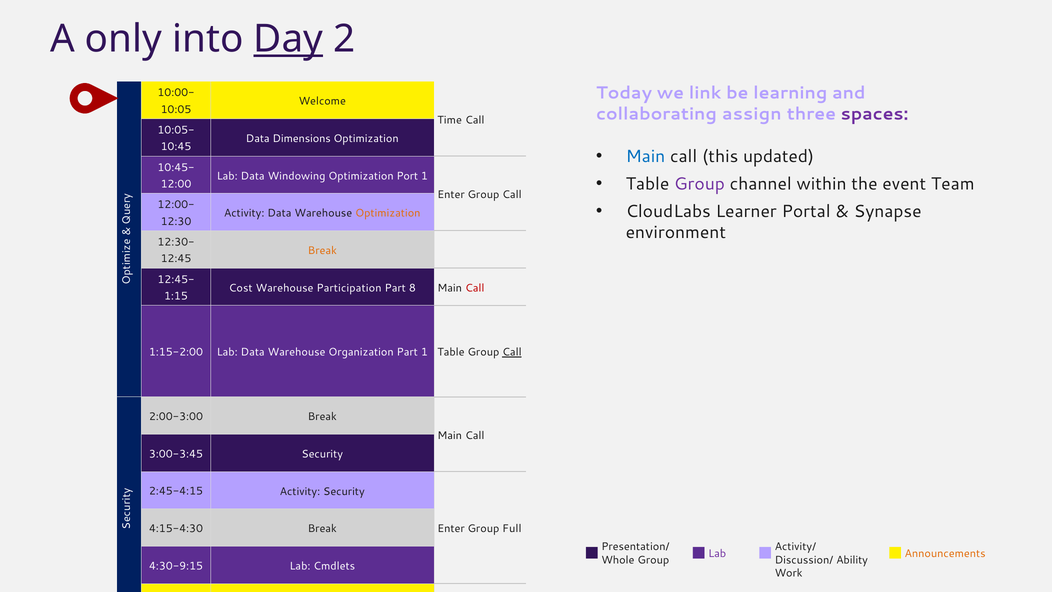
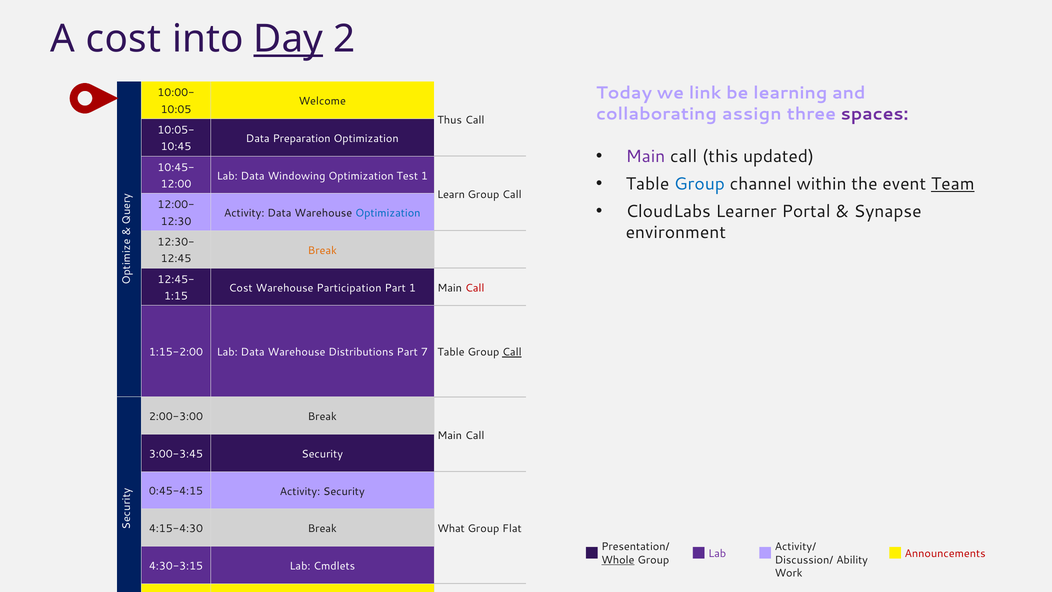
A only: only -> cost (123, 39)
Time: Time -> Thus (450, 120)
Dimensions: Dimensions -> Preparation (302, 139)
Main colour: blue -> purple (645, 156)
Port: Port -> Test (407, 176)
Group colour: purple -> blue (699, 184)
Team underline: none -> present (953, 184)
Enter: Enter -> Learn (451, 195)
Optimization colour: orange -> blue (388, 213)
Part 8: 8 -> 1 (412, 288)
Organization: Organization -> Distributions (361, 352)
Part 1: 1 -> 7 (424, 352)
2:45-4:15: 2:45-4:15 -> 0:45-4:15 (176, 491)
Enter: Enter -> What (451, 529)
Full: Full -> Flat (512, 529)
Announcements colour: orange -> red (945, 553)
Whole underline: none -> present (618, 560)
4:30-9:15: 4:30-9:15 -> 4:30-3:15 (176, 566)
